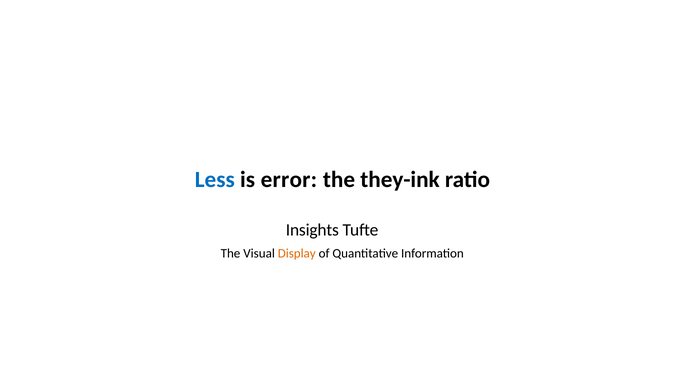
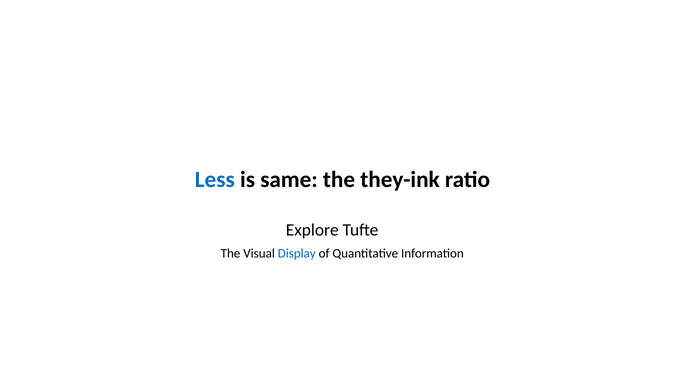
error: error -> same (289, 180)
Insights: Insights -> Explore (312, 230)
Display colour: orange -> blue (297, 254)
